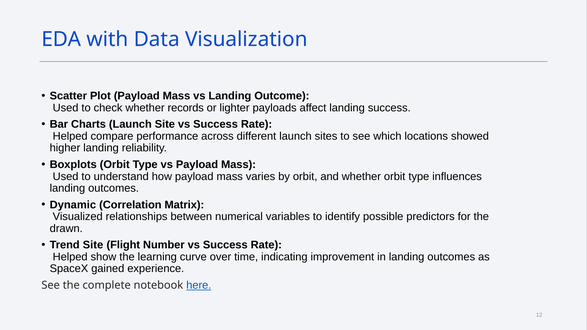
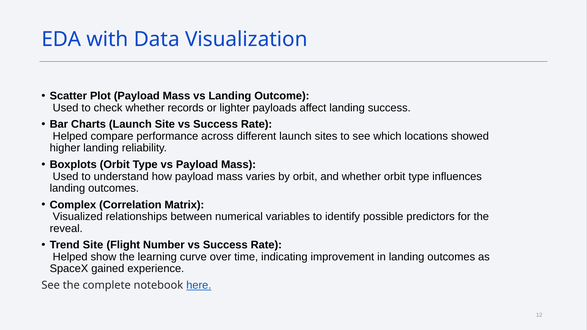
Dynamic: Dynamic -> Complex (73, 205)
drawn: drawn -> reveal (66, 229)
